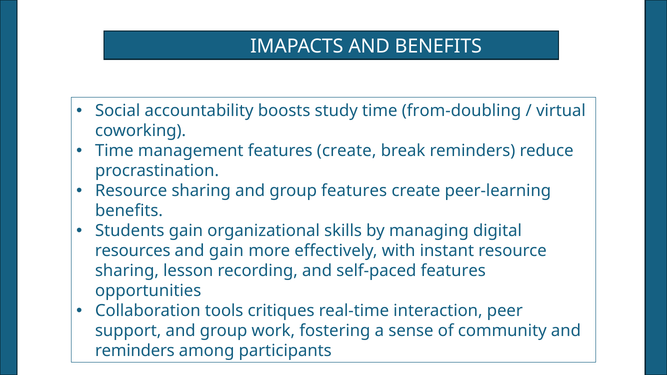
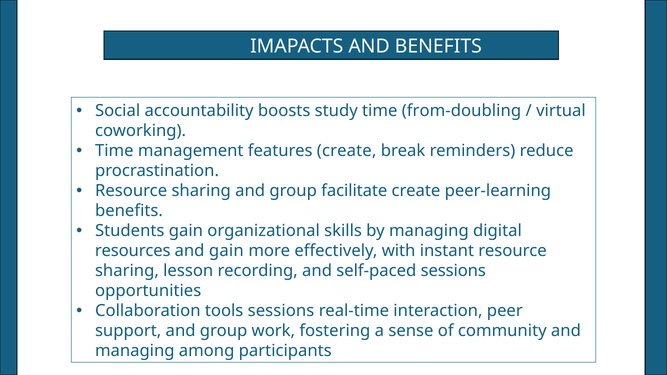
group features: features -> facilitate (354, 191)
self-paced features: features -> sessions (453, 271)
tools critiques: critiques -> sessions (281, 311)
reminders: reminders -> managing (135, 351)
